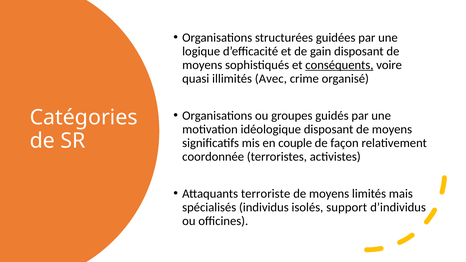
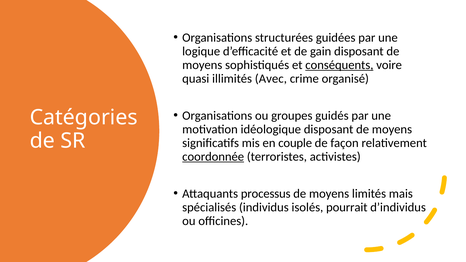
coordonnée underline: none -> present (213, 157)
terroriste: terroriste -> processus (266, 194)
support: support -> pourrait (347, 207)
